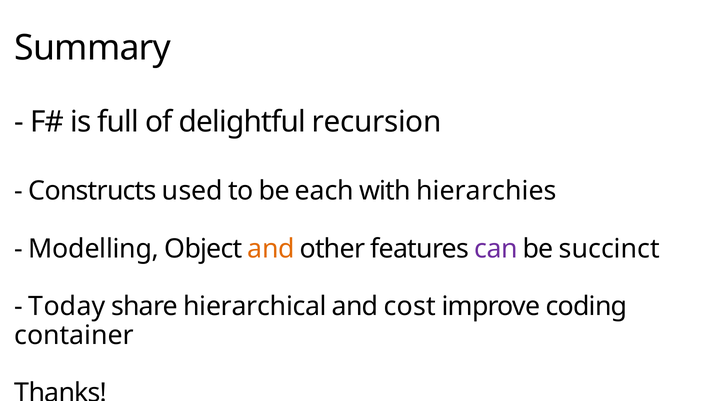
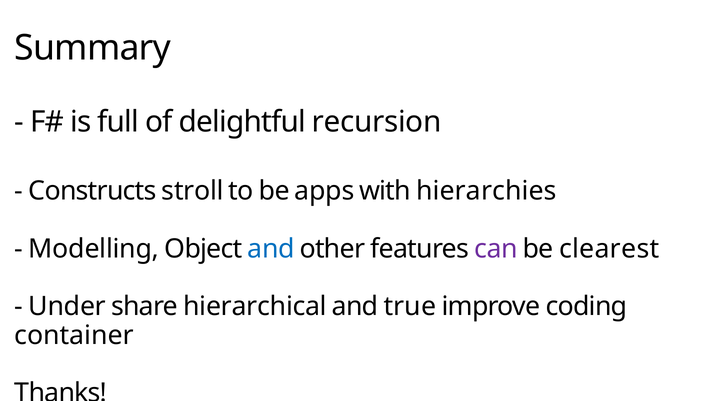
used: used -> stroll (193, 191)
each: each -> apps (324, 191)
and colour: orange -> blue (271, 249)
succinct: succinct -> clearest (609, 249)
Today: Today -> Under (67, 307)
cost: cost -> true (410, 307)
